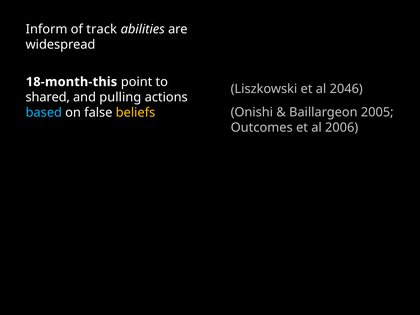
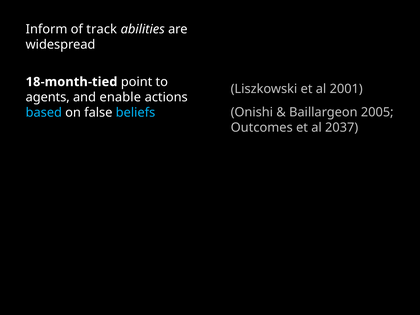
18-month-this: 18-month-this -> 18-month-tied (72, 82)
2046: 2046 -> 2001 (346, 89)
shared: shared -> agents (48, 97)
pulling: pulling -> enable (120, 97)
beliefs colour: yellow -> light blue (135, 113)
2006: 2006 -> 2037 (342, 128)
